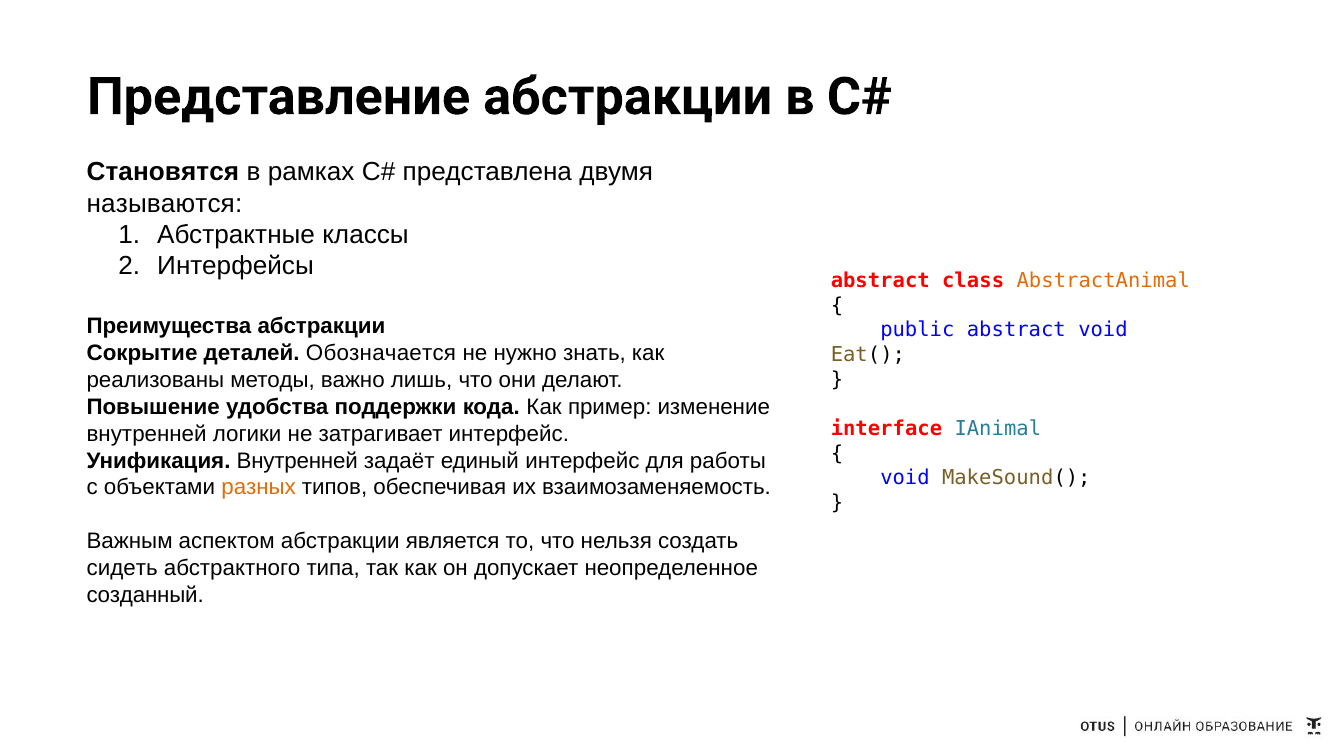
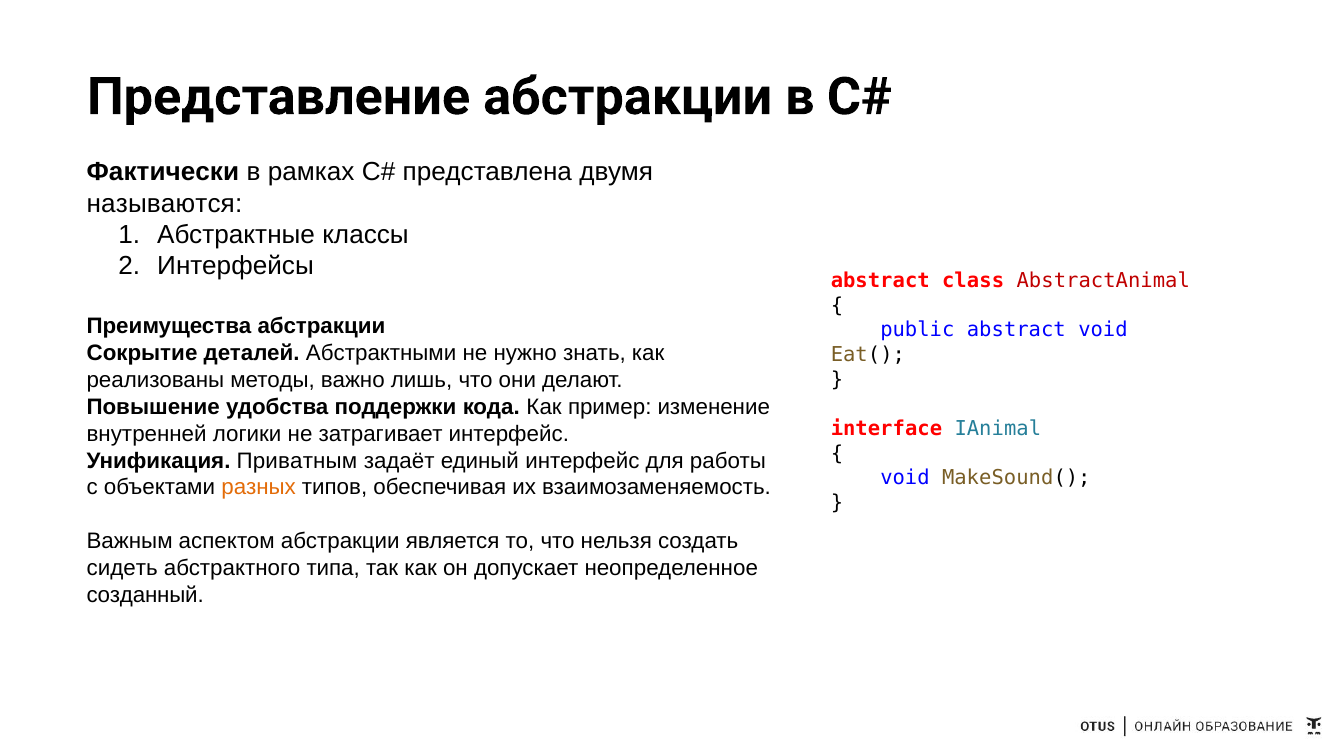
Становятся: Становятся -> Фактически (163, 172)
AbstractAnimal colour: orange -> red (1103, 281)
Обозначается: Обозначается -> Абстрактными (381, 354)
Унификация Внутренней: Внутренней -> Приватным (297, 461)
